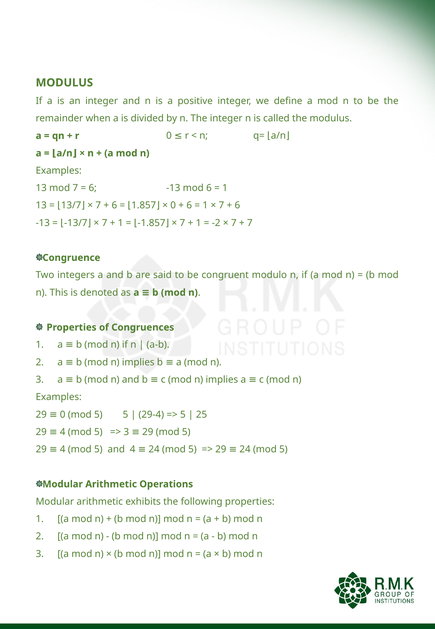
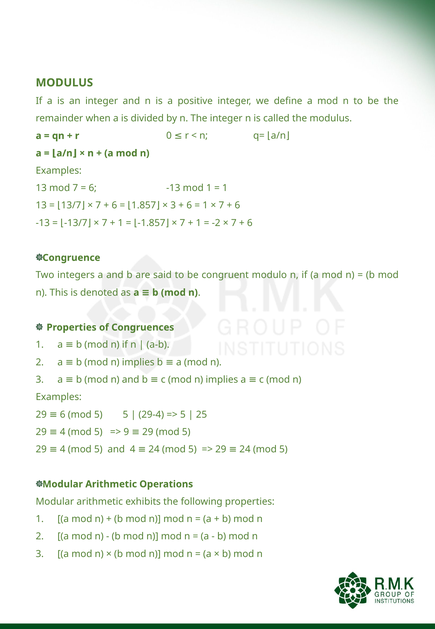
mod 6: 6 -> 1 (209, 188)
0: 0 -> 3 (173, 205)
7: 7 -> 6 (250, 223)
29 0: 0 -> 6 (63, 414)
3: 3 -> 9 (126, 431)
